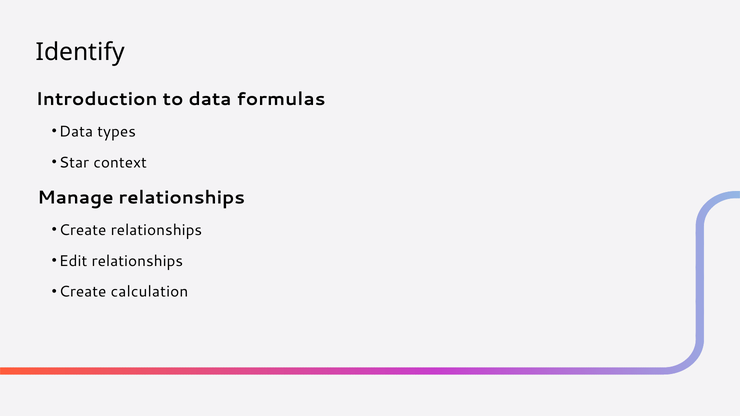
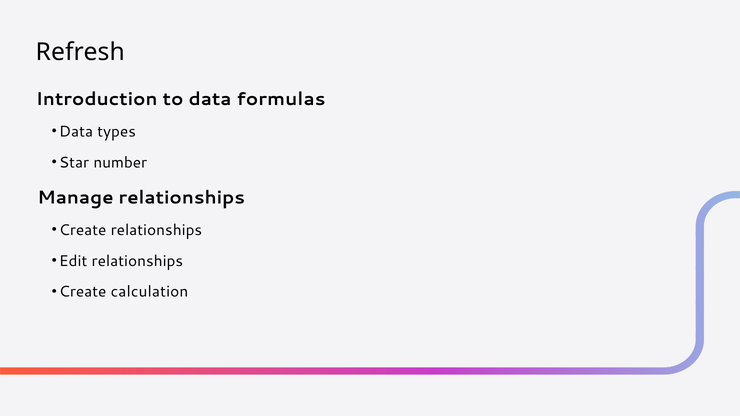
Identify: Identify -> Refresh (80, 52)
context: context -> number (120, 163)
